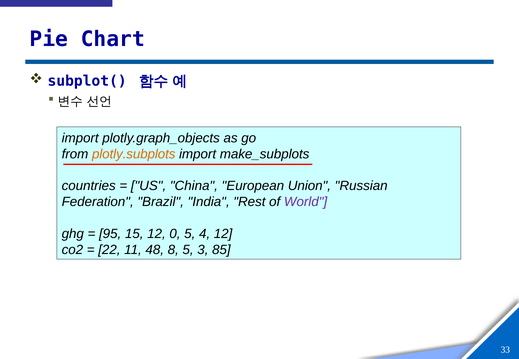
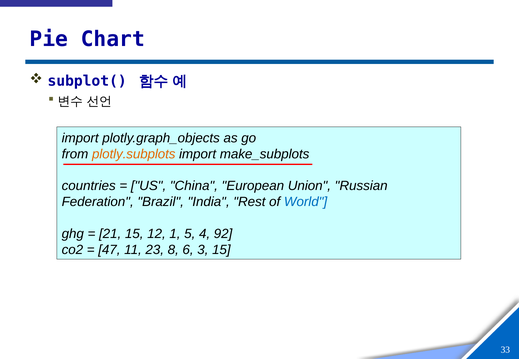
World colour: purple -> blue (306, 202)
95: 95 -> 21 (110, 234)
0: 0 -> 1 (175, 234)
4 12: 12 -> 92 (223, 234)
22: 22 -> 47 (109, 250)
48: 48 -> 23 (155, 250)
8 5: 5 -> 6 (188, 250)
3 85: 85 -> 15 (221, 250)
